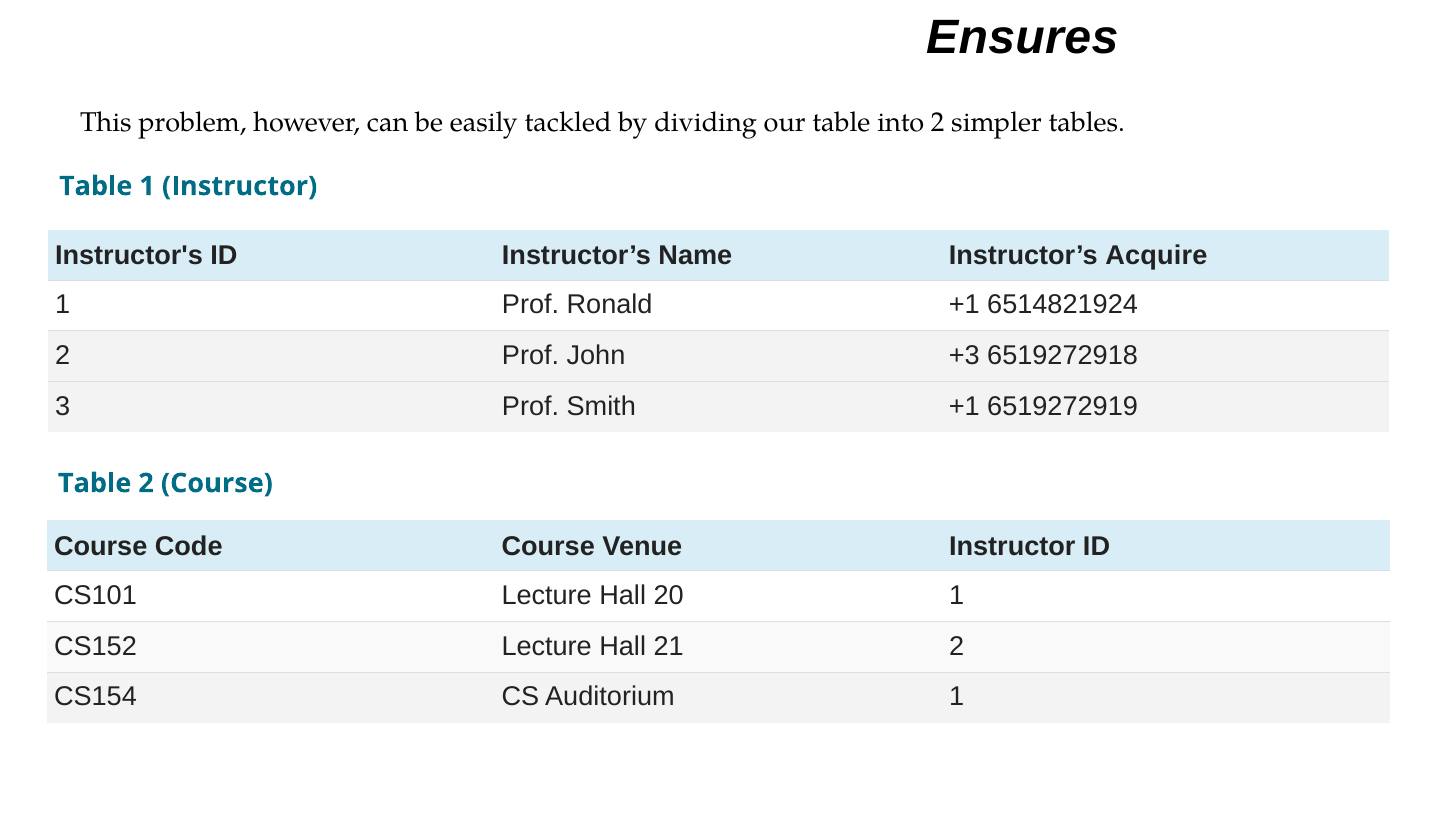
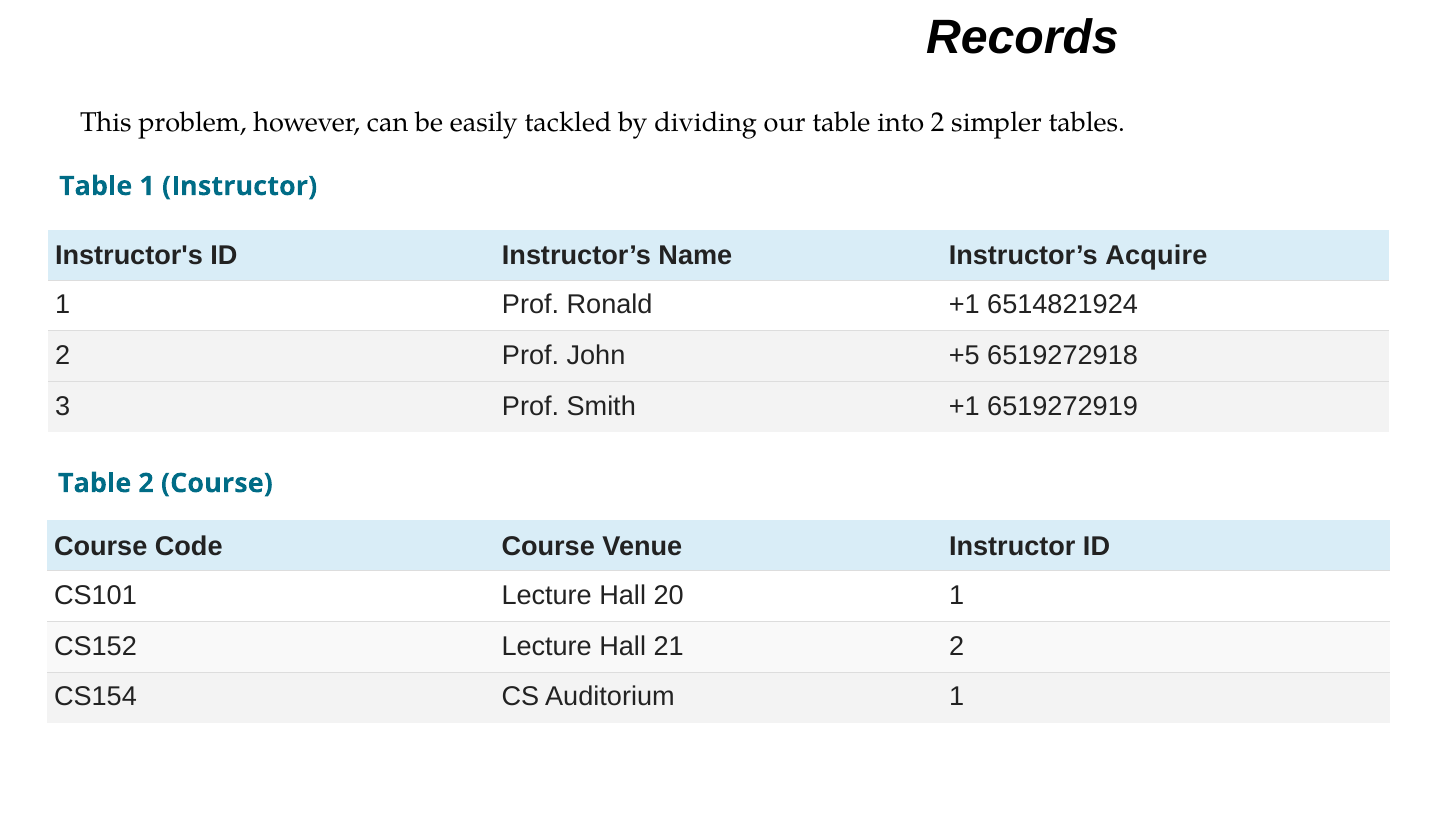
Ensures: Ensures -> Records (1022, 38)
+3: +3 -> +5 (964, 356)
